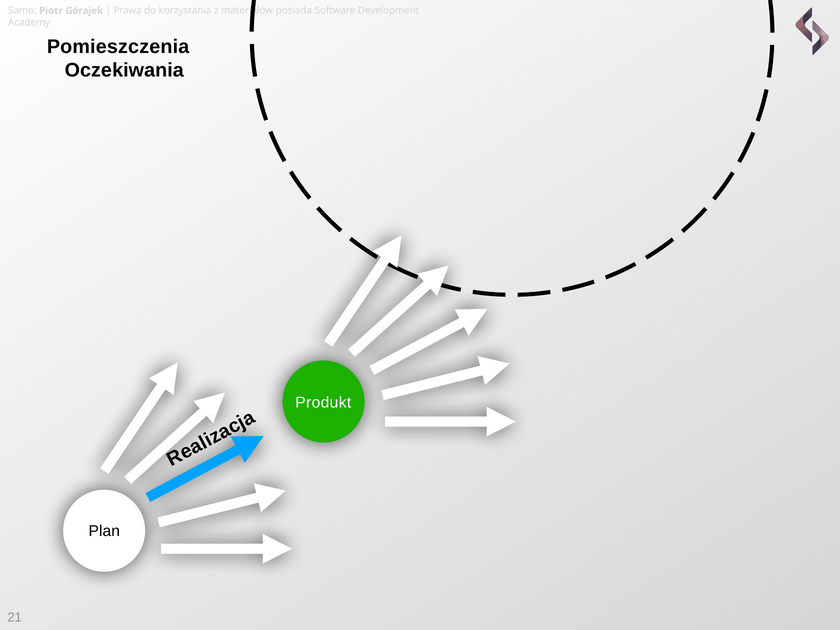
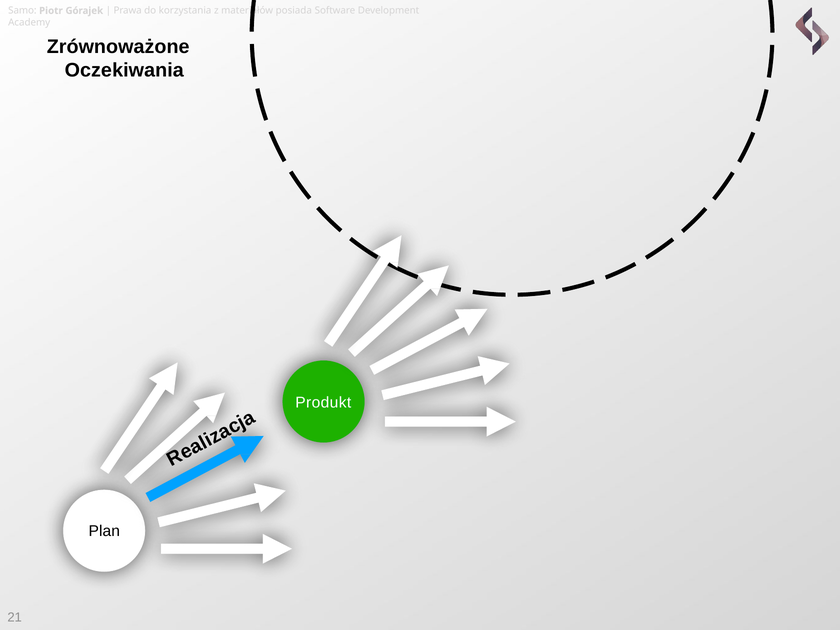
Pomieszczenia: Pomieszczenia -> Zrównoważone (118, 47)
